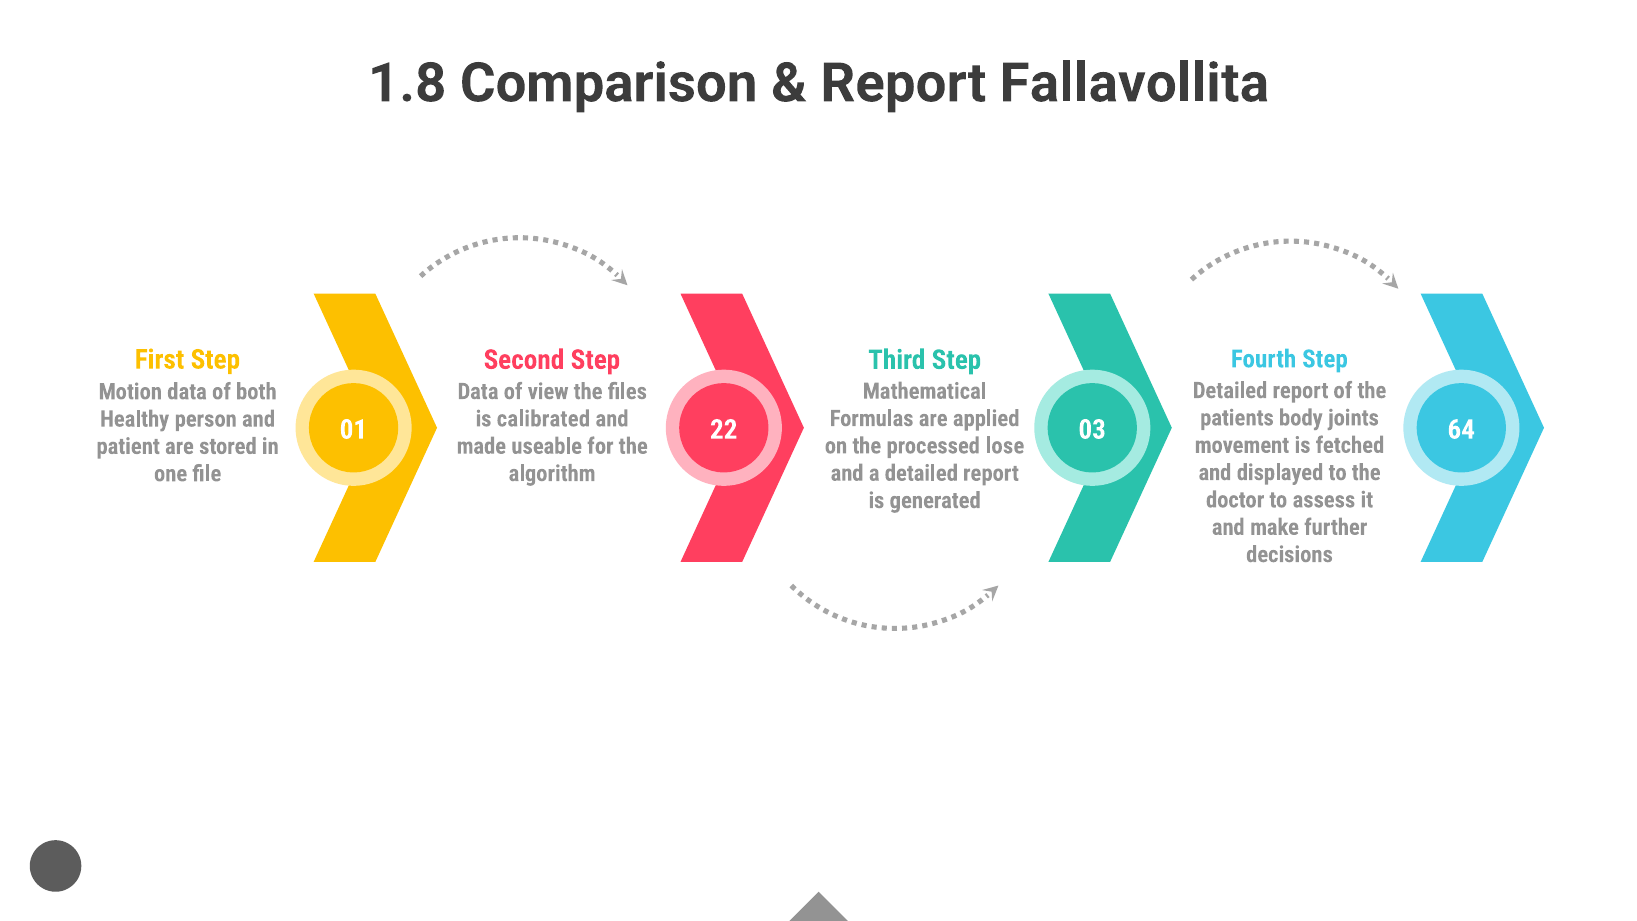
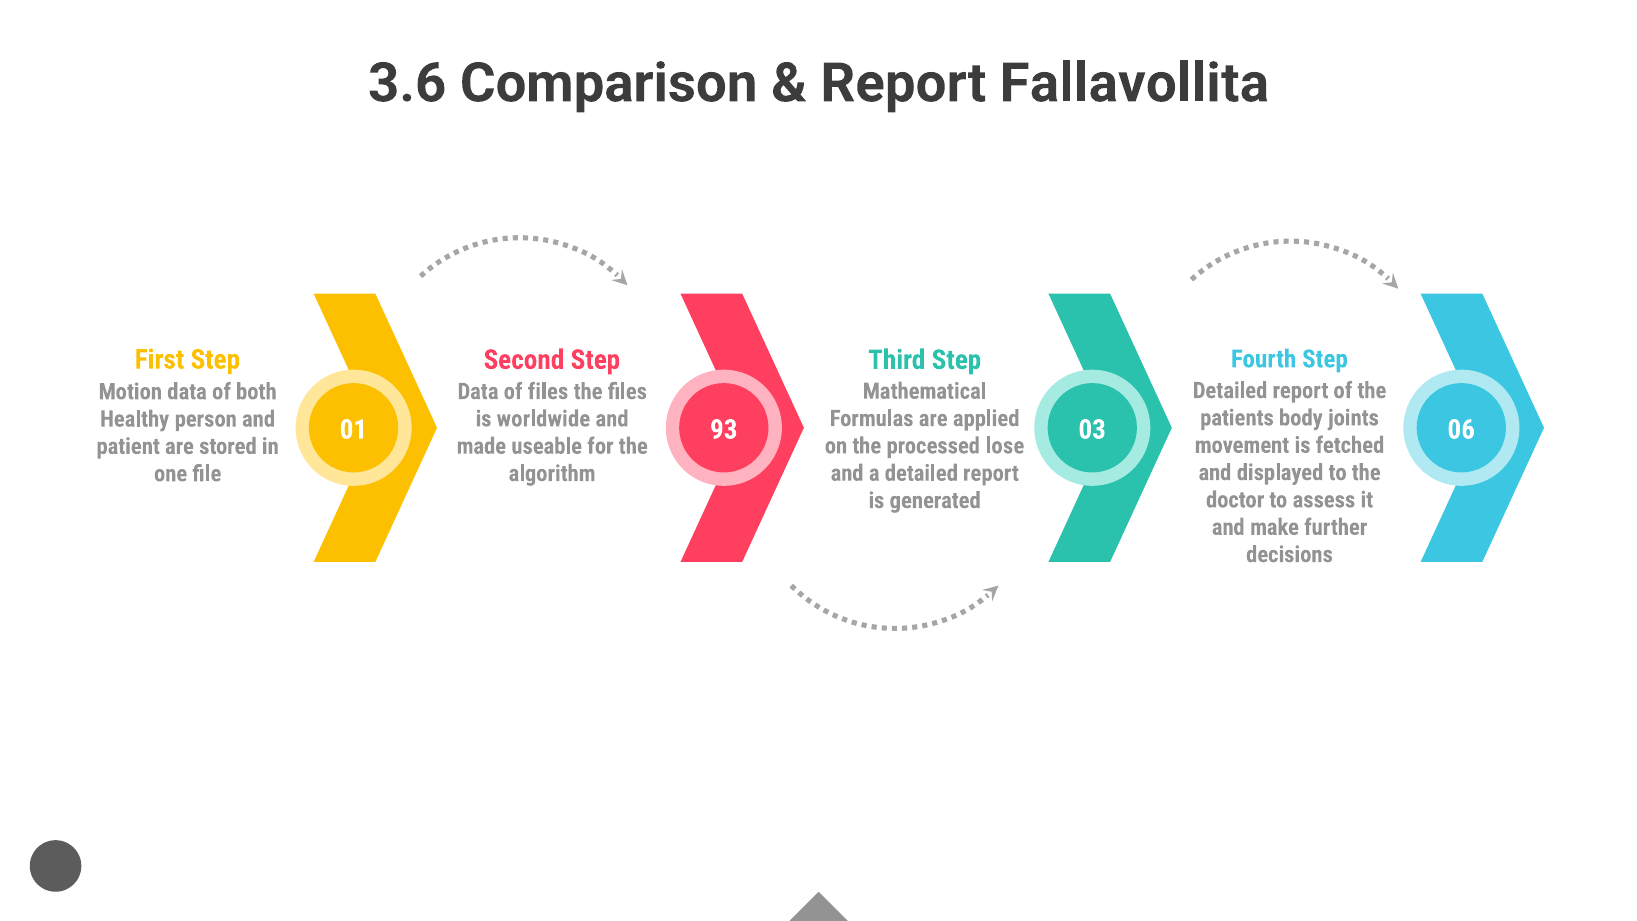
1.8: 1.8 -> 3.6 (407, 83)
of view: view -> files (548, 391)
calibrated: calibrated -> worldwide (543, 419)
22: 22 -> 93 (724, 430)
64: 64 -> 06 (1461, 430)
